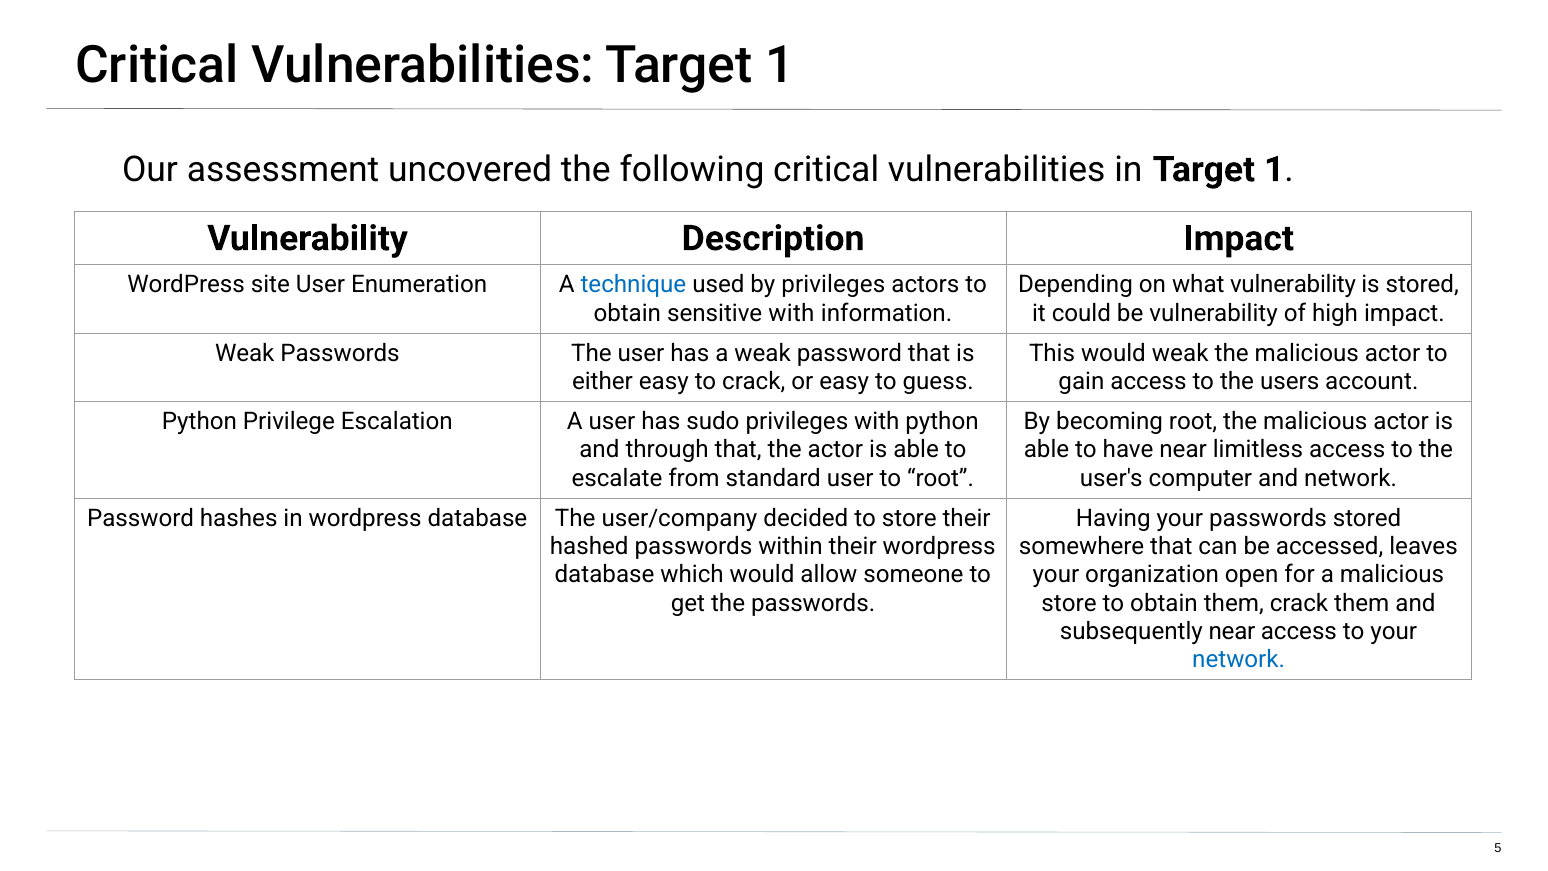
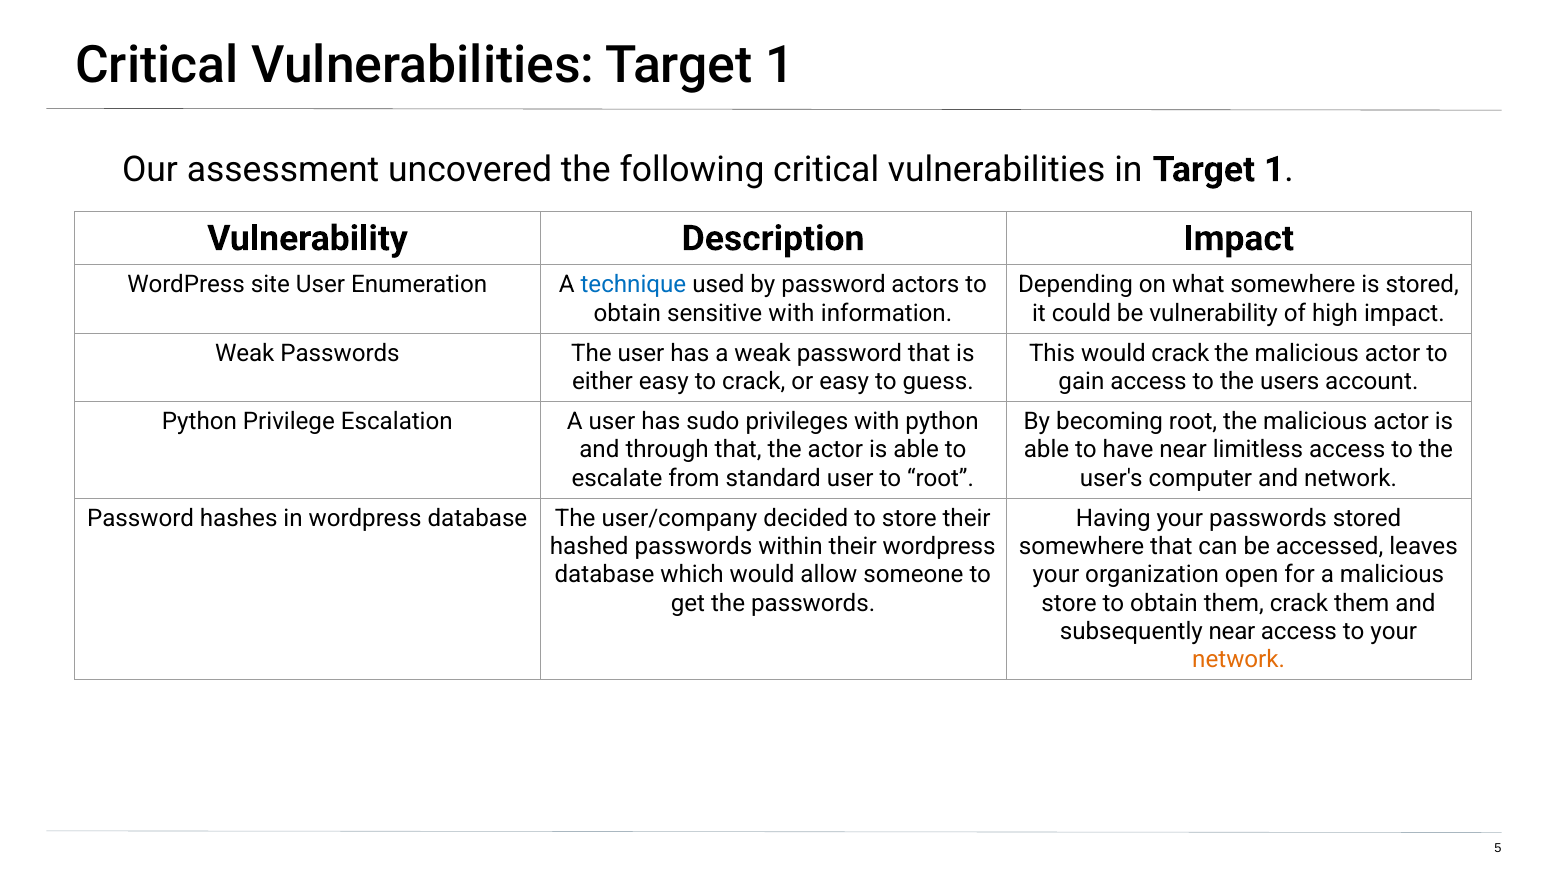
by privileges: privileges -> password (833, 285)
what vulnerability: vulnerability -> somewhere (1293, 285)
would weak: weak -> crack (1180, 353)
network colour: blue -> orange (1239, 660)
